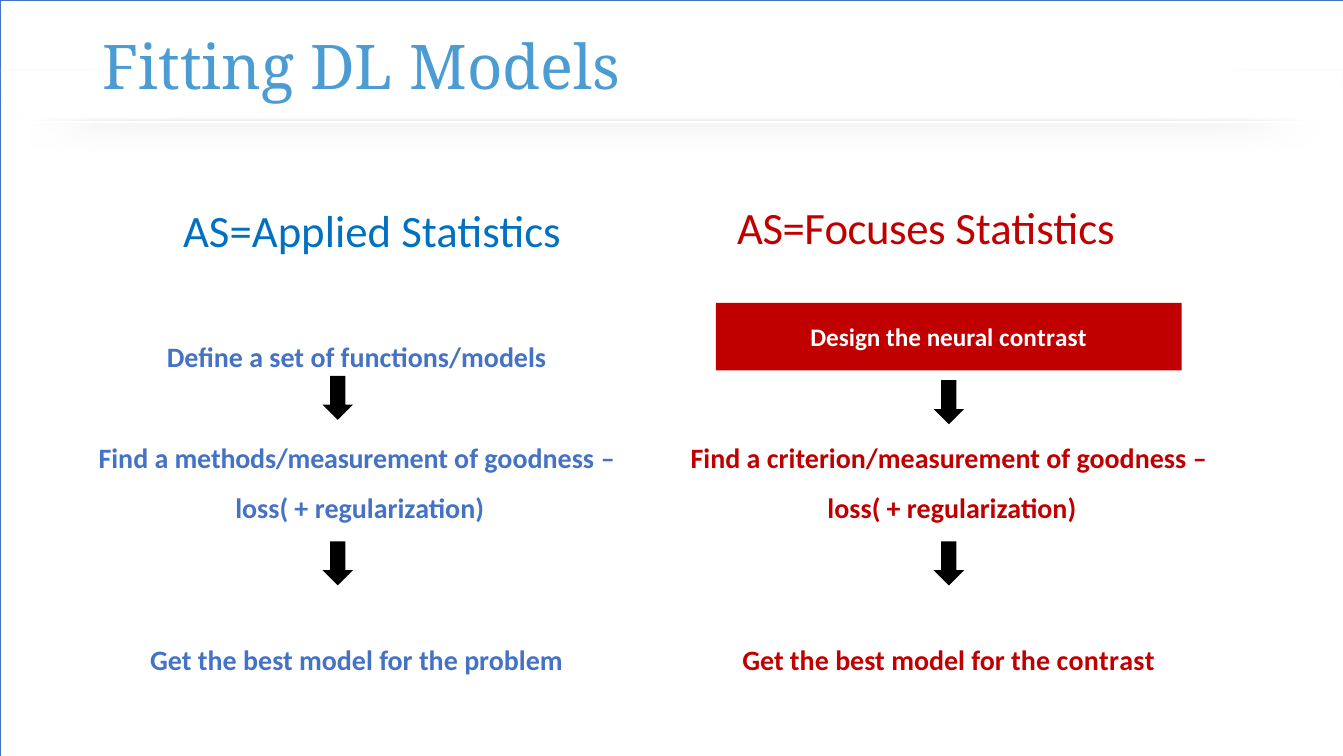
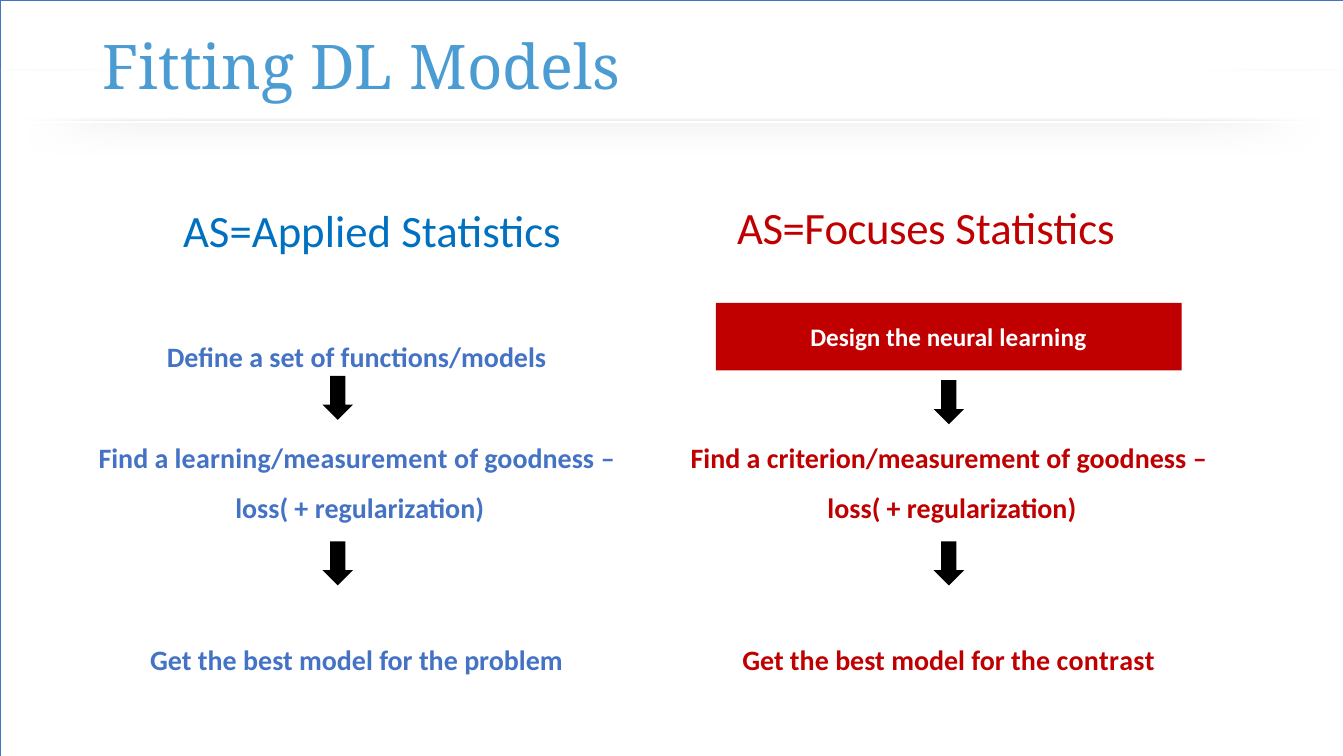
neural contrast: contrast -> learning (1043, 338)
methods/measurement: methods/measurement -> learning/measurement (311, 459)
